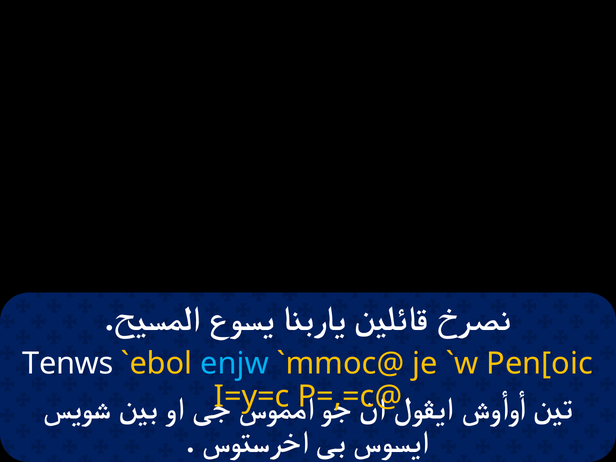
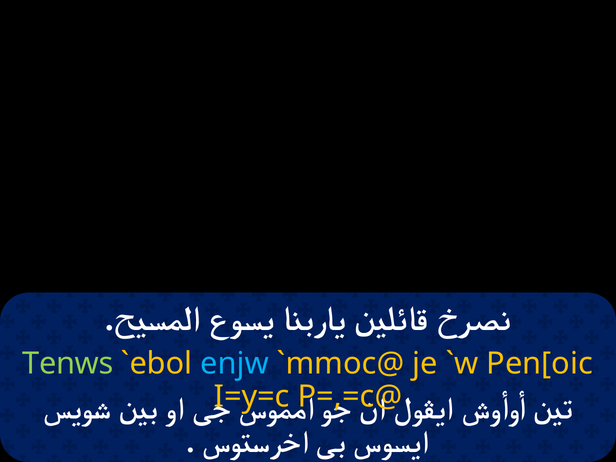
Tenws colour: white -> light green (68, 364)
